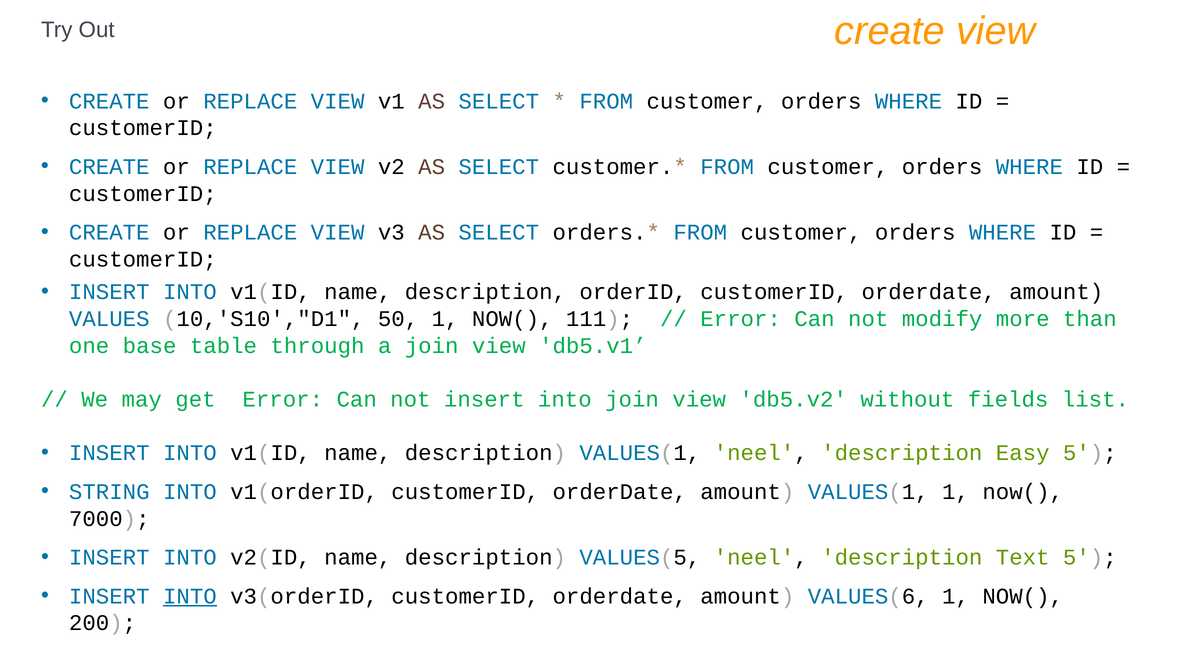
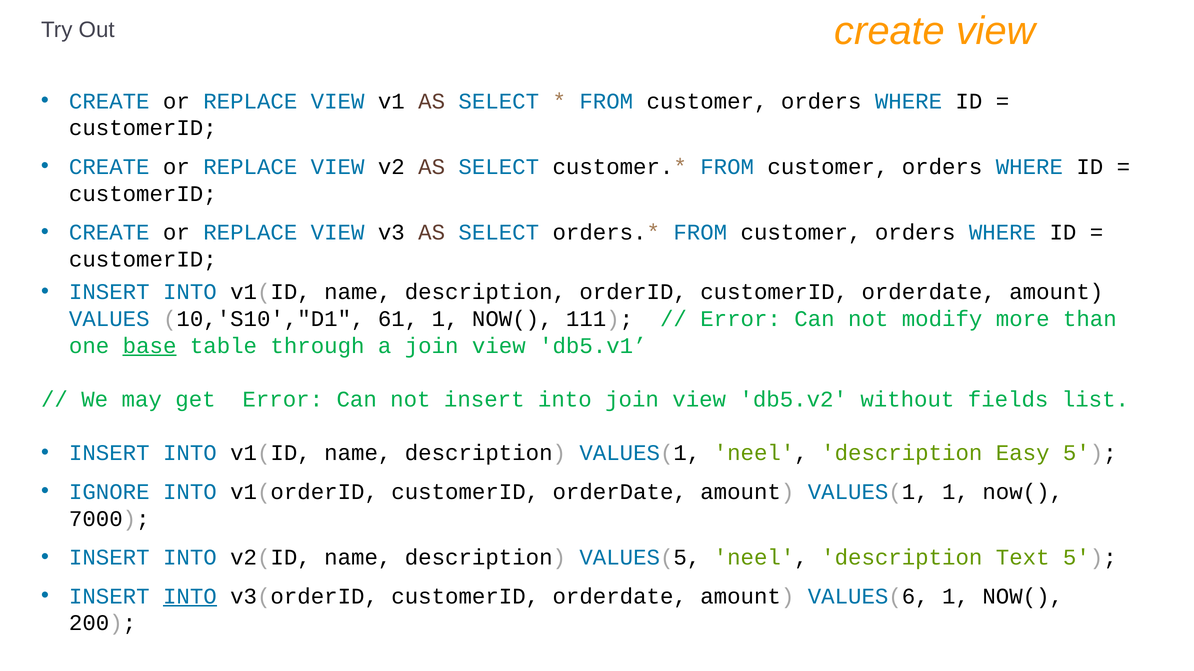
50: 50 -> 61 (398, 319)
base underline: none -> present (150, 346)
STRING: STRING -> IGNORE (109, 492)
